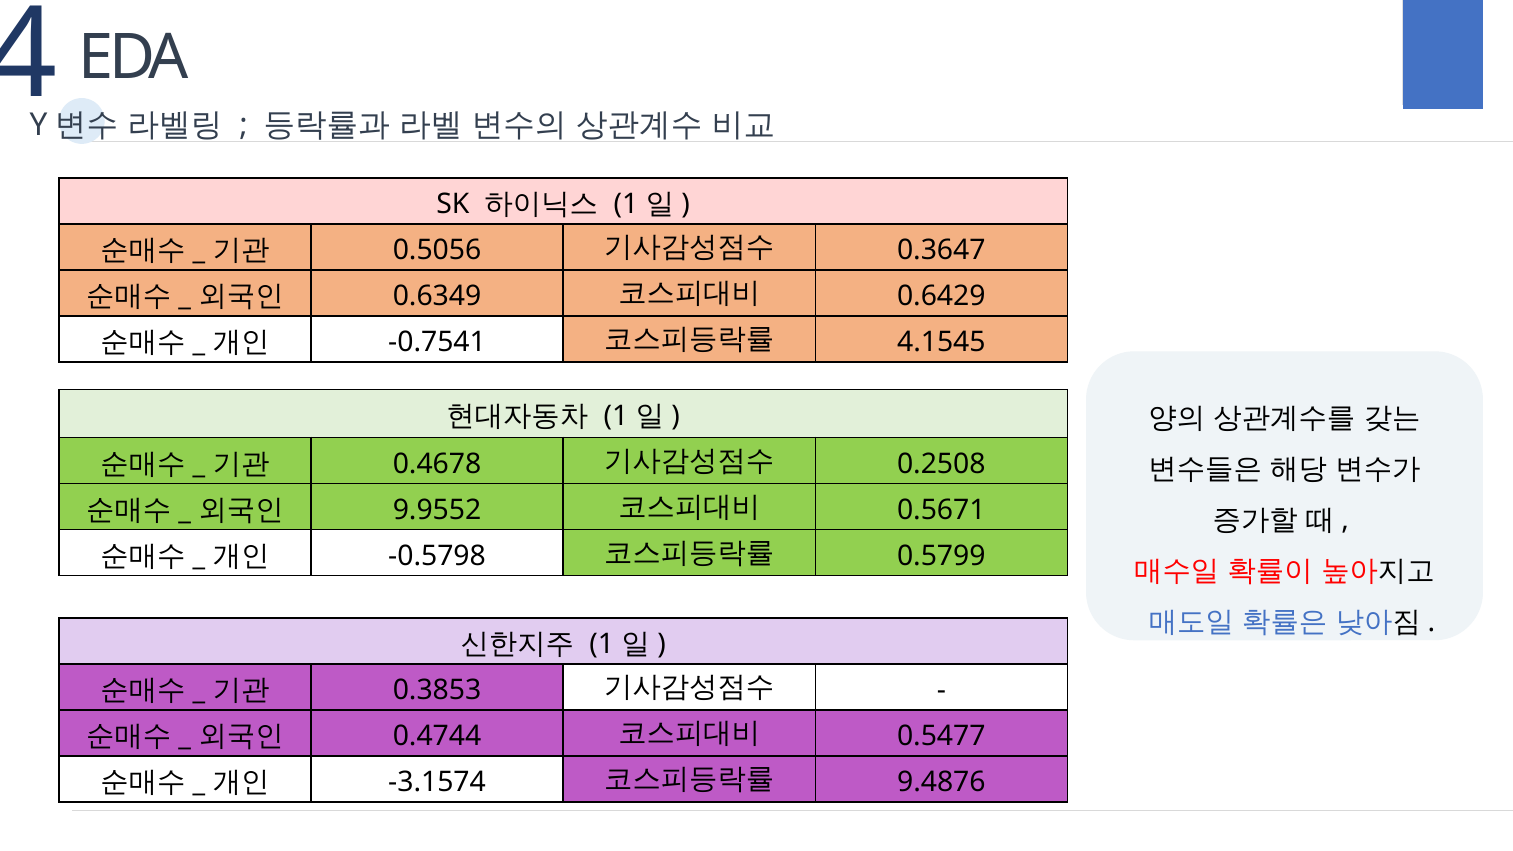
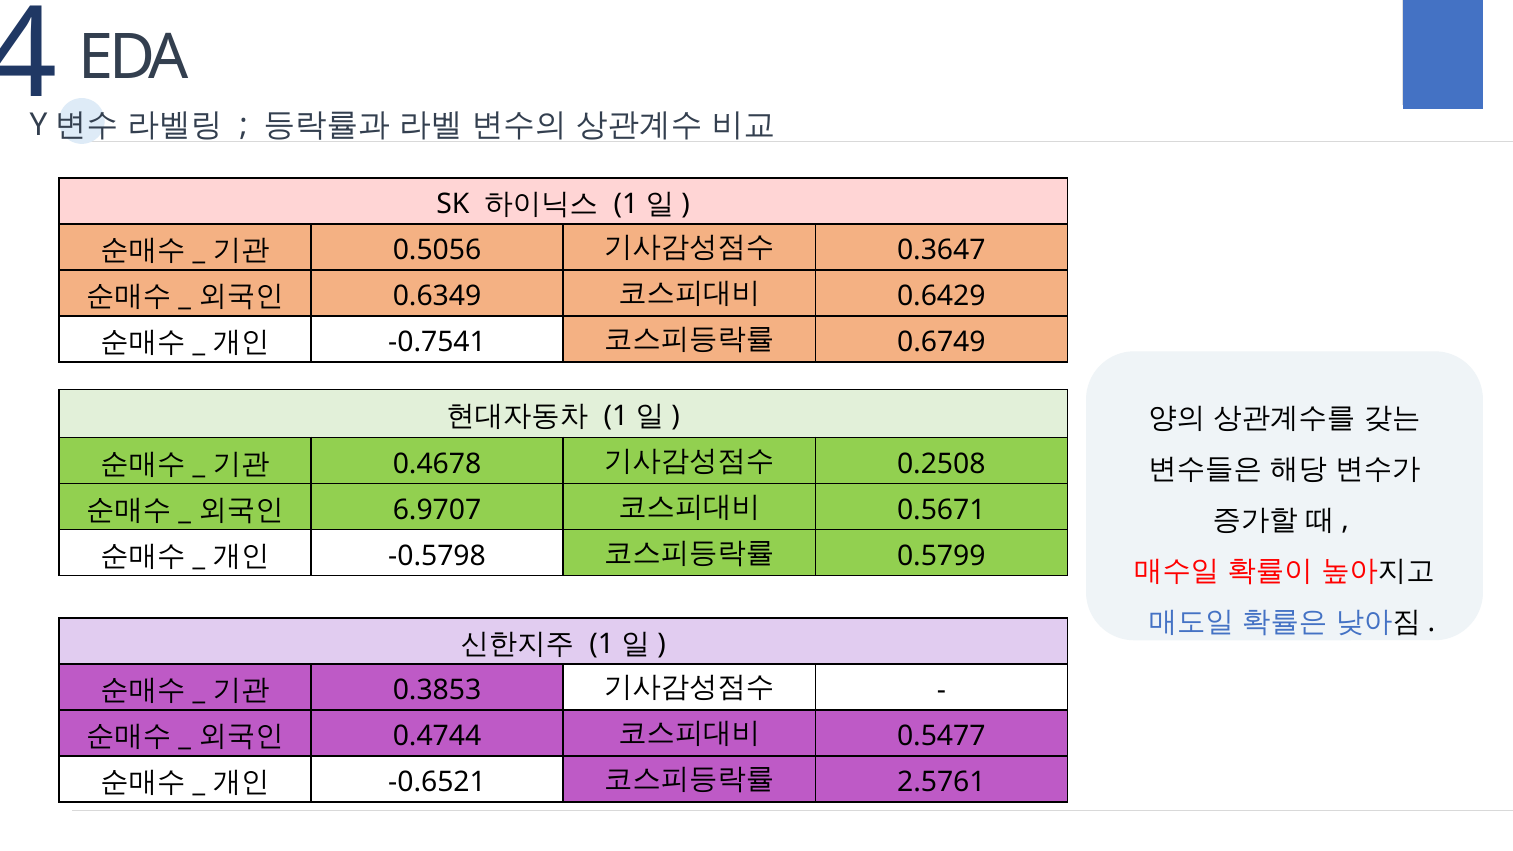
4.1545: 4.1545 -> 0.6749 (941, 343)
9.9552: 9.9552 -> 6.9707 (437, 510)
-3.1574: -3.1574 -> -0.6521 (437, 783)
9.4876: 9.4876 -> 2.5761 (941, 783)
